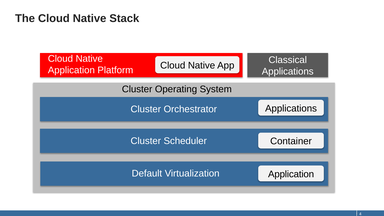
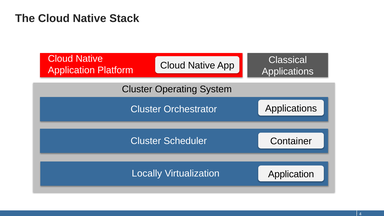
Default: Default -> Locally (147, 173)
